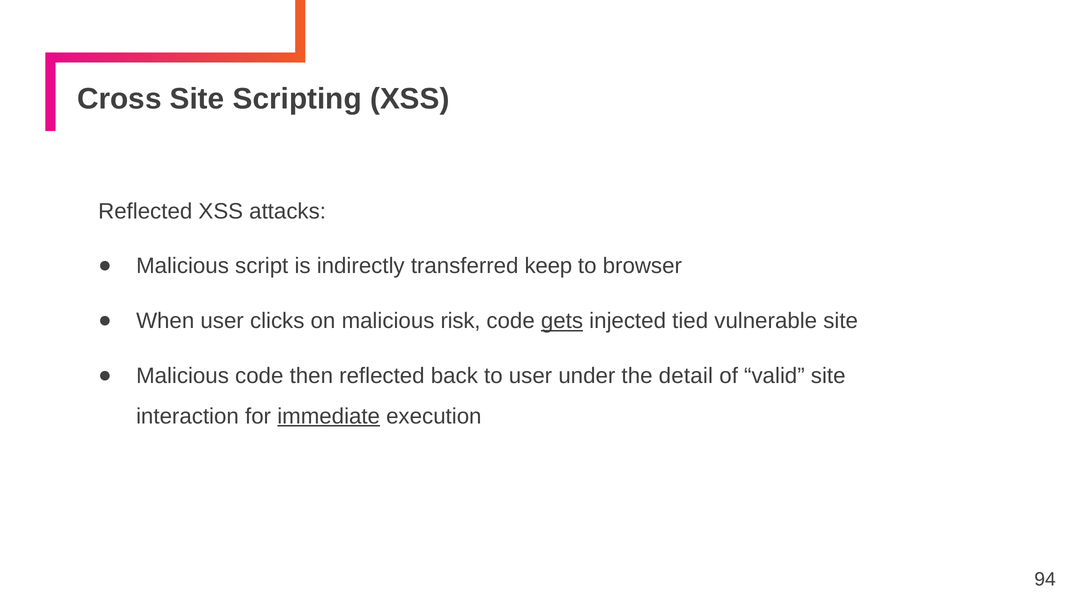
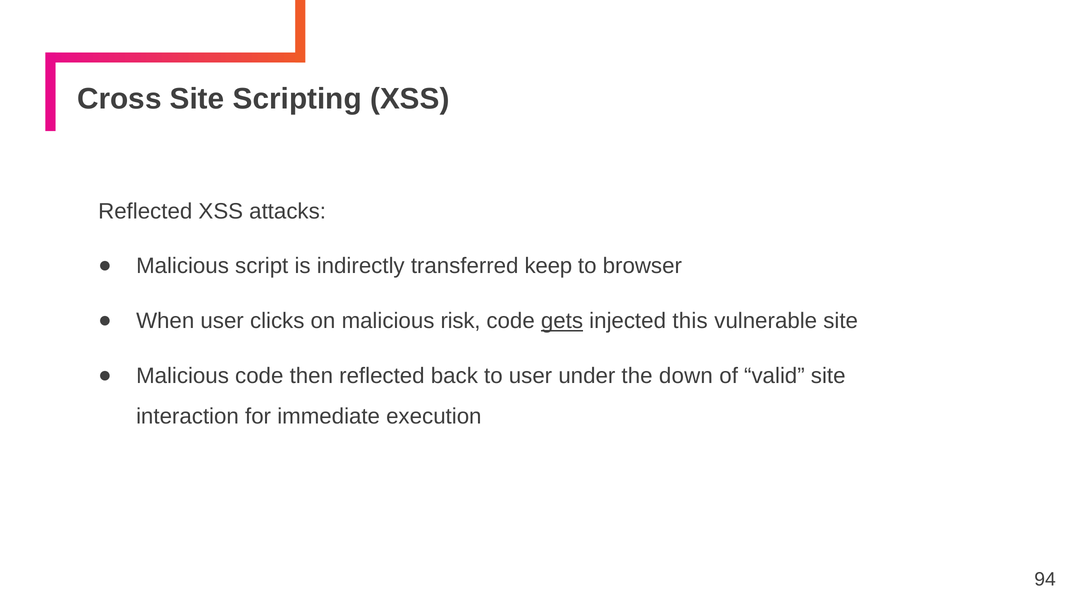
tied: tied -> this (690, 321)
detail: detail -> down (686, 376)
immediate underline: present -> none (329, 417)
